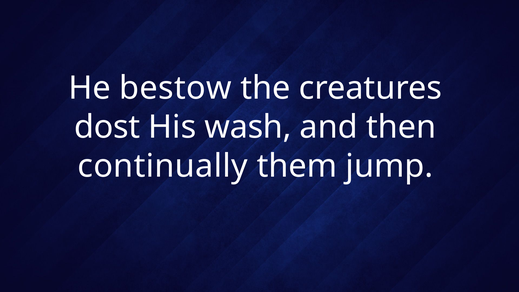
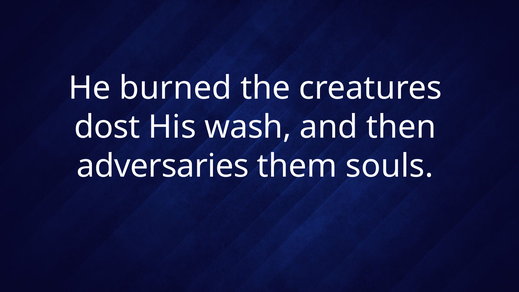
bestow: bestow -> burned (176, 88)
continually: continually -> adversaries (163, 166)
jump: jump -> souls (390, 166)
